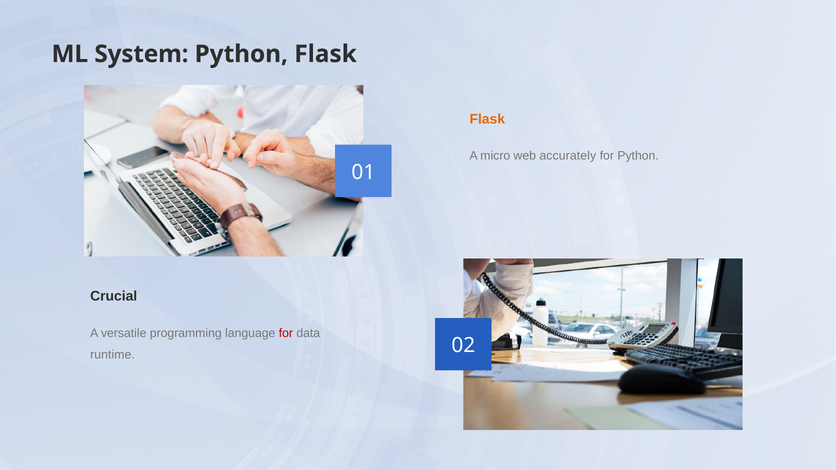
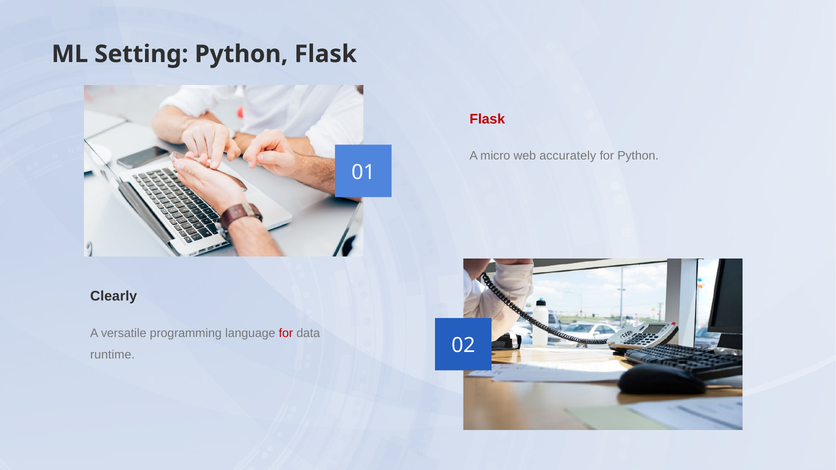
System: System -> Setting (141, 54)
Flask colour: orange -> red (487, 119)
Crucial: Crucial -> Clearly (114, 296)
